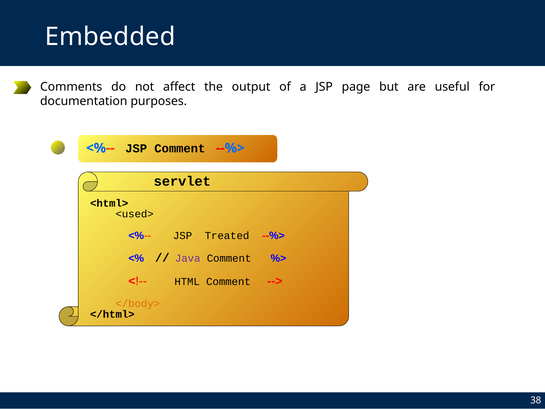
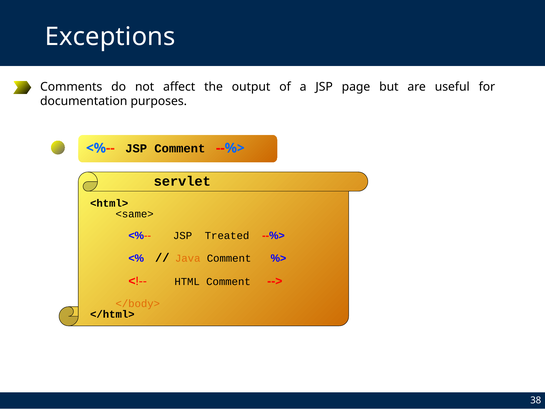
Embedded: Embedded -> Exceptions (110, 37)
<used>: <used> -> <same> (135, 214)
Java colour: purple -> orange (188, 258)
